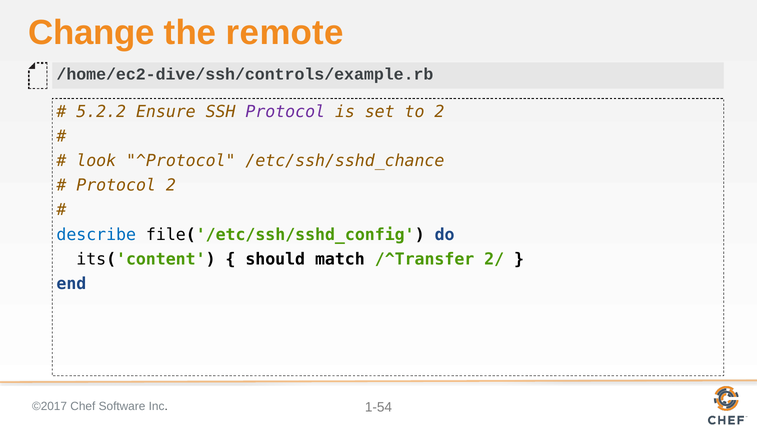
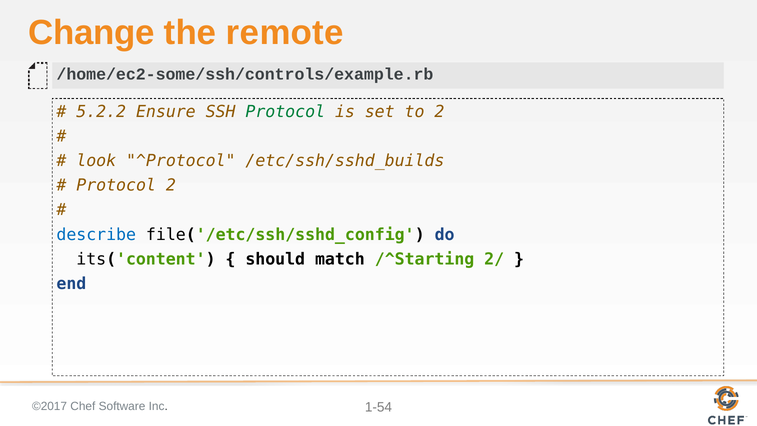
/home/ec2-dive/ssh/controls/example.rb: /home/ec2-dive/ssh/controls/example.rb -> /home/ec2-some/ssh/controls/example.rb (245, 74)
Protocol colour: purple -> green (285, 112)
/etc/ssh/sshd_chance: /etc/ssh/sshd_chance -> /etc/ssh/sshd_builds (345, 161)
/^Transfer: /^Transfer -> /^Starting (425, 259)
